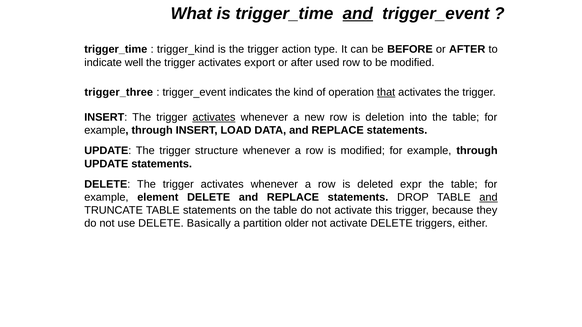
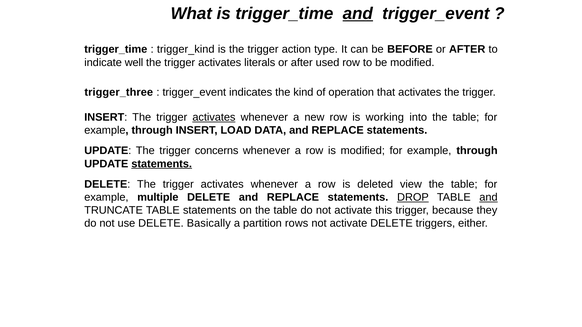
export: export -> literals (260, 63)
that underline: present -> none (386, 92)
deletion: deletion -> working (385, 117)
structure: structure -> concerns (217, 151)
statements underline: none -> present (162, 164)
expr: expr -> view (411, 184)
element: element -> multiple (158, 197)
DROP underline: none -> present (413, 197)
older: older -> rows (297, 224)
